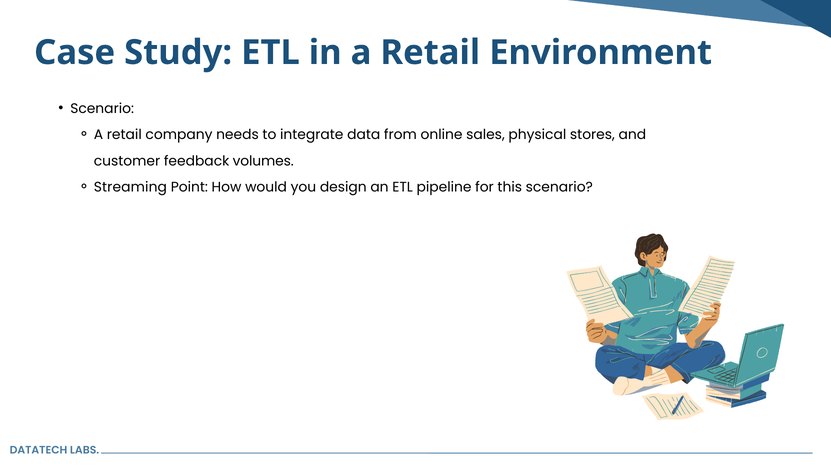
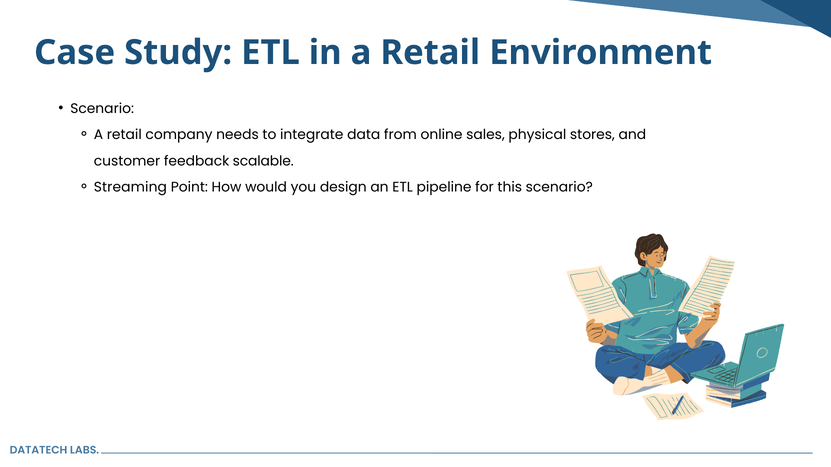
volumes: volumes -> scalable (263, 161)
